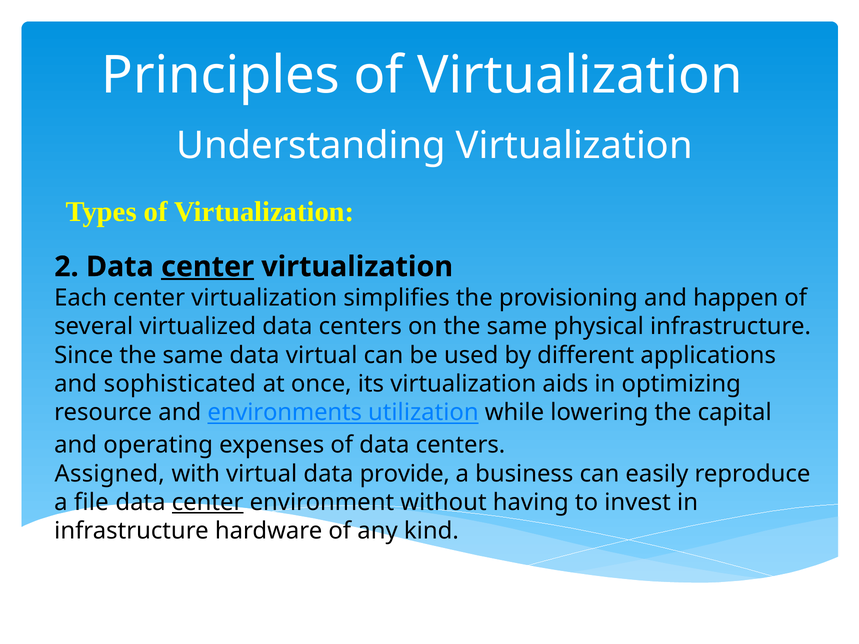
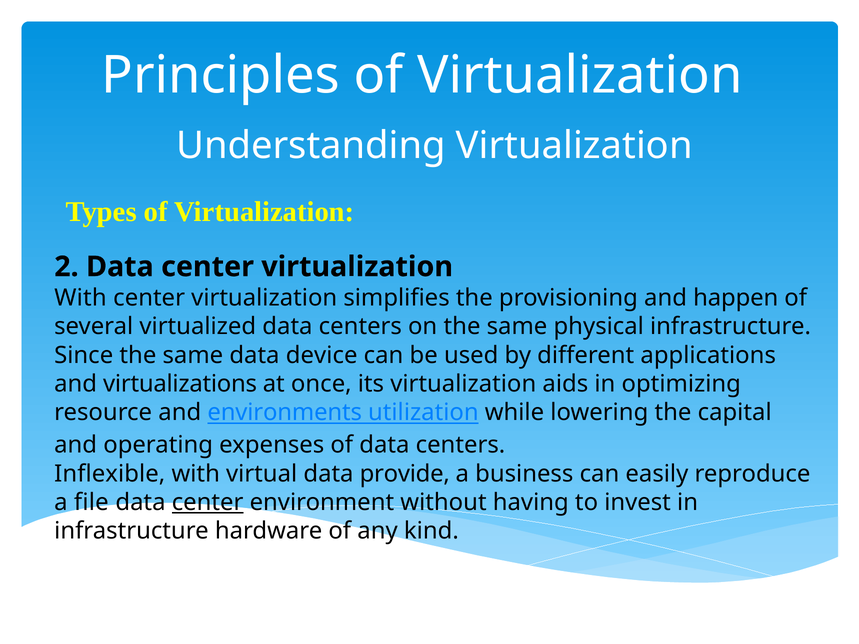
center underline: present -> none (208, 267)
Each: Each -> With (81, 298)
data virtual: virtual -> device (322, 355)
sophisticated: sophisticated -> virtualizations (180, 384)
Assigned: Assigned -> Inflexible (110, 474)
